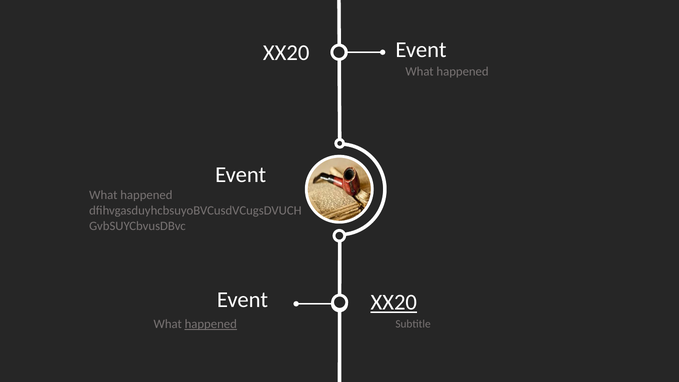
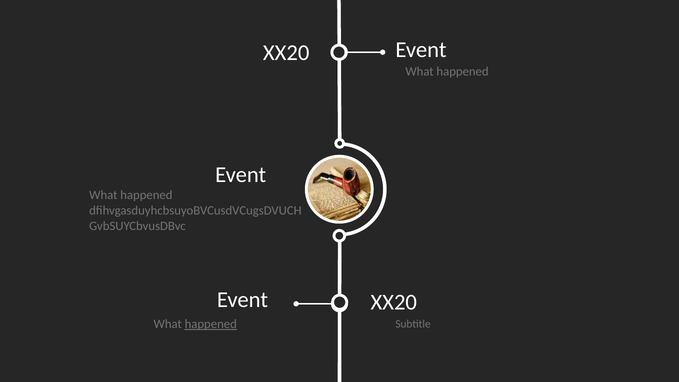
XX20 underline: present -> none (394, 302)
